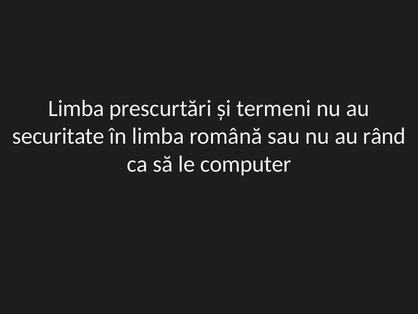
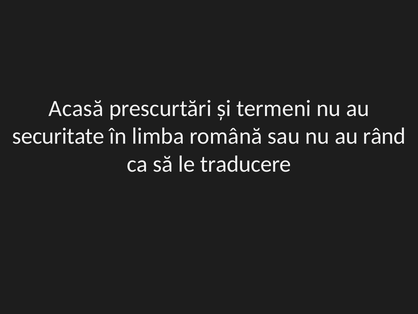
Limba: Limba -> Acasă (76, 108)
computer: computer -> traducere (246, 164)
